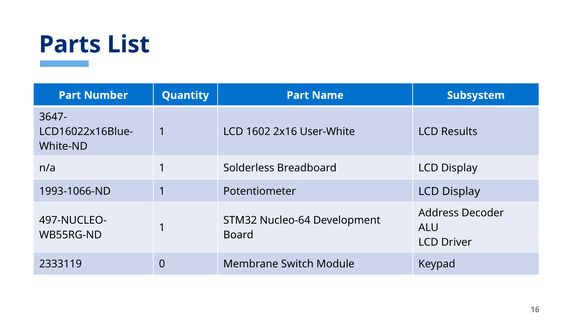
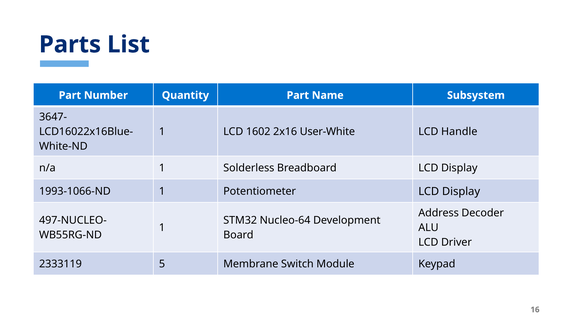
Results: Results -> Handle (459, 132)
0: 0 -> 5 (162, 264)
